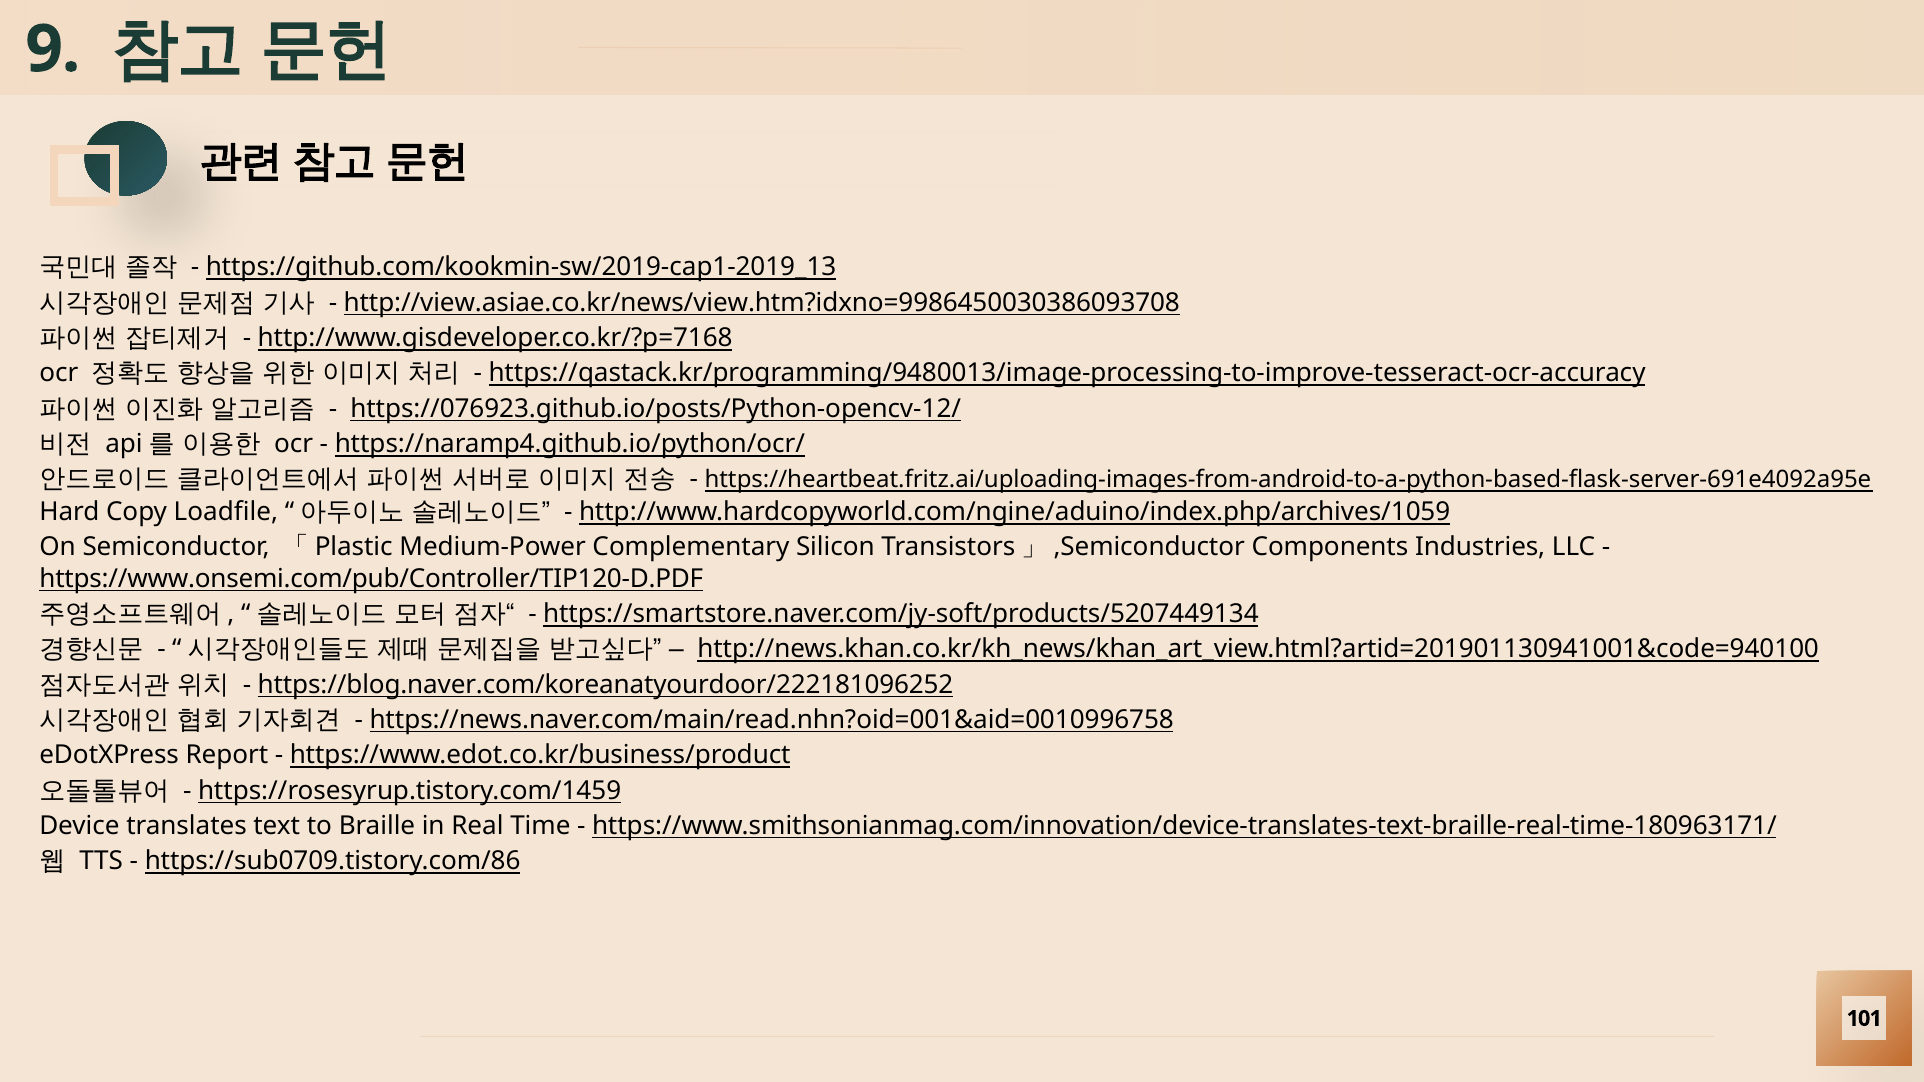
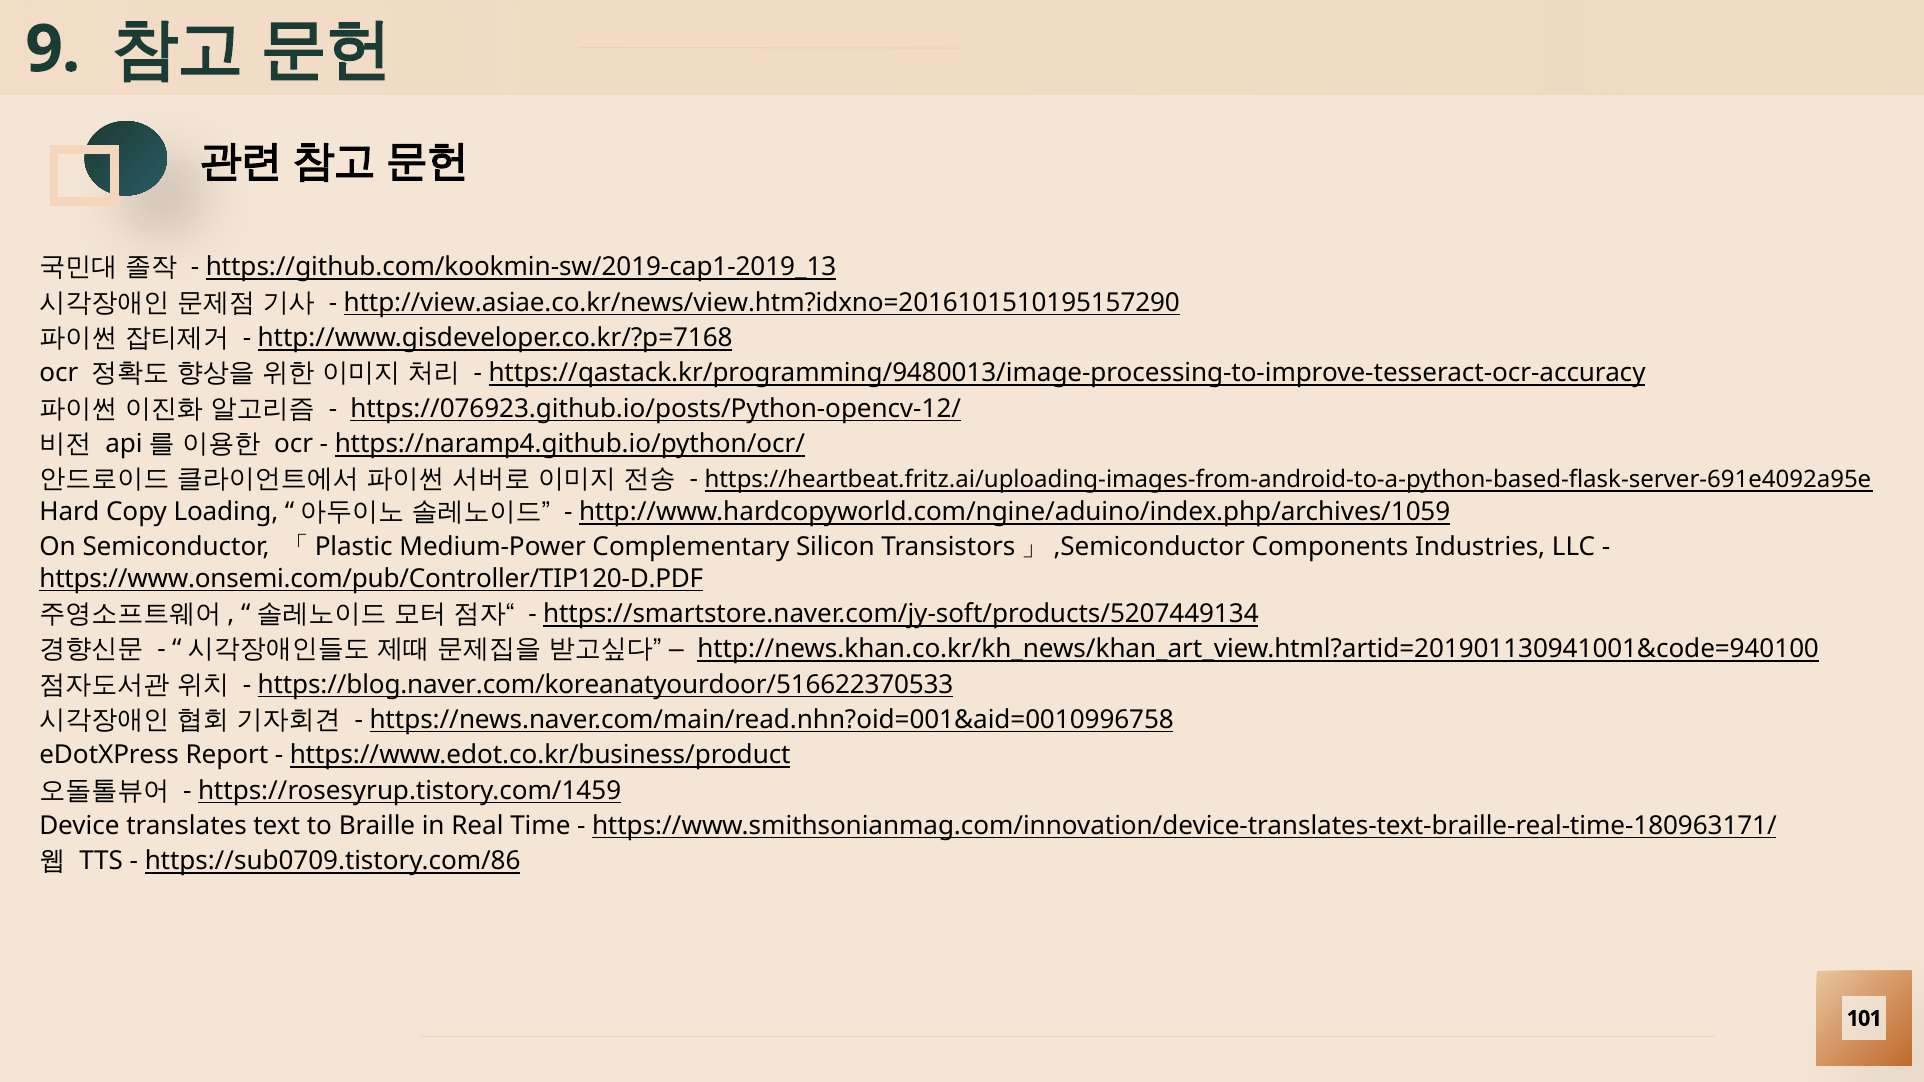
http://view.asiae.co.kr/news/view.htm?idxno=9986450030386093708: http://view.asiae.co.kr/news/view.htm?idxno=9986450030386093708 -> http://view.asiae.co.kr/news/view.htm?idxno=2016101510195157290 (762, 303)
Loadfile: Loadfile -> Loading (226, 512)
https://blog.naver.com/koreanatyourdoor/222181096252: https://blog.naver.com/koreanatyourdoor/222181096252 -> https://blog.naver.com/koreanatyourdoor/516622370533 (606, 685)
